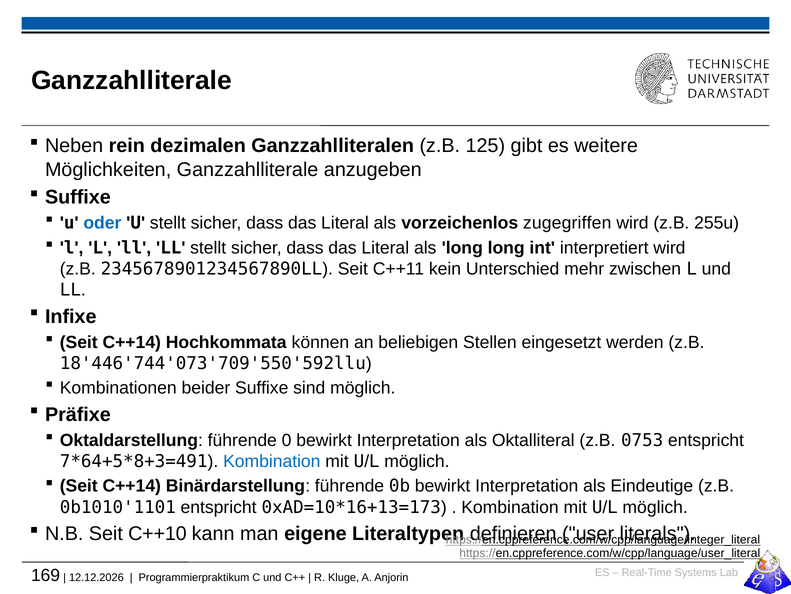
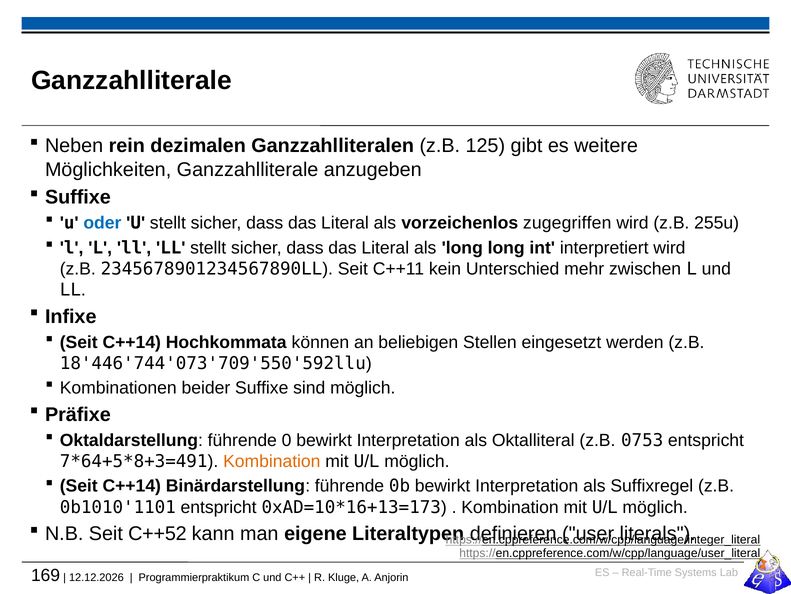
Kombination colour: blue -> orange (272, 461)
Eindeutige: Eindeutige -> Suffixregel (652, 485)
C++10: C++10 -> C++52 (157, 533)
